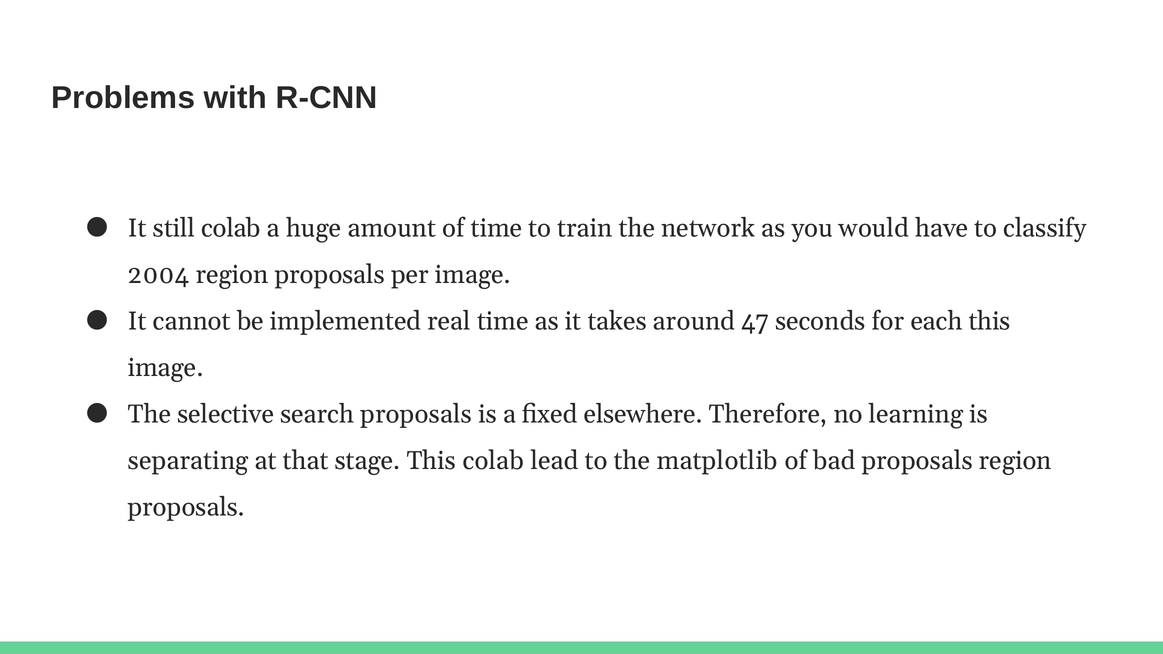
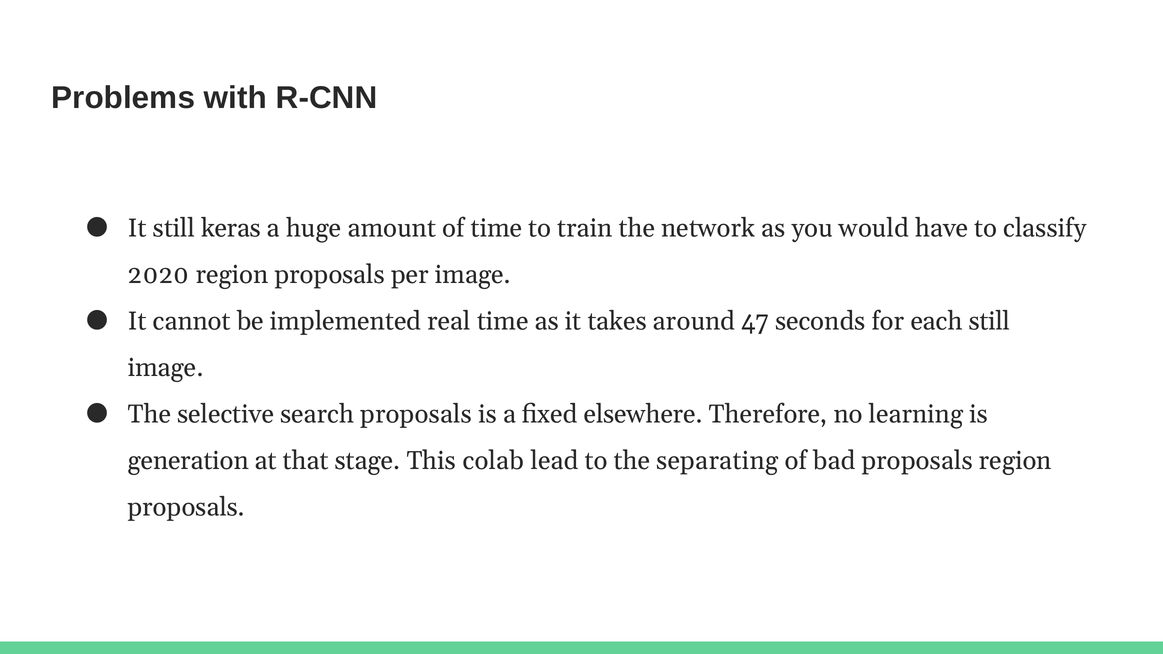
still colab: colab -> keras (231, 228)
2004: 2004 -> 2020 (159, 275)
each this: this -> still (990, 321)
separating: separating -> generation (188, 461)
matplotlib: matplotlib -> separating (717, 461)
